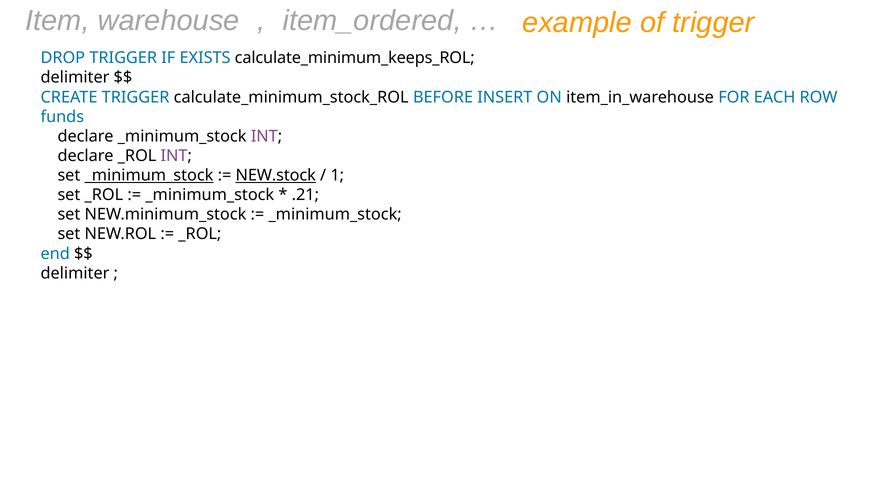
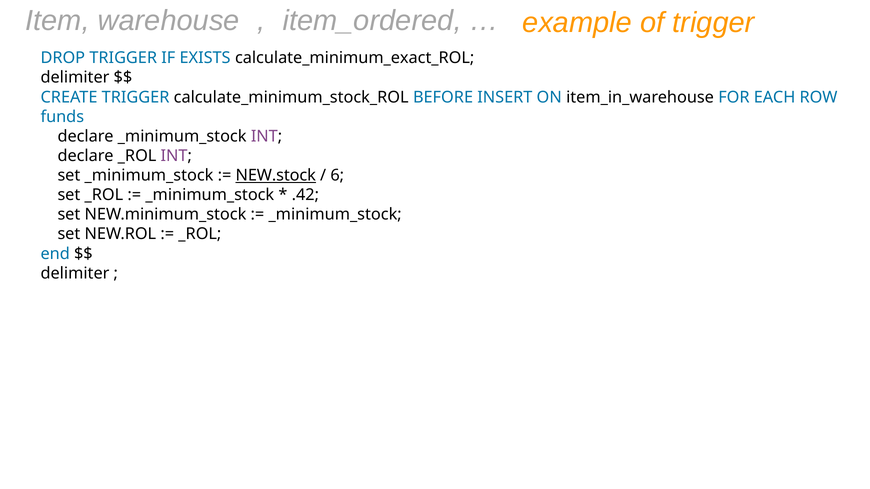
calculate_minimum_keeps_ROL: calculate_minimum_keeps_ROL -> calculate_minimum_exact_ROL (355, 58)
_minimum_stock underline: present -> none (149, 176)
1: 1 -> 6 (337, 176)
.21: .21 -> .42 (305, 195)
